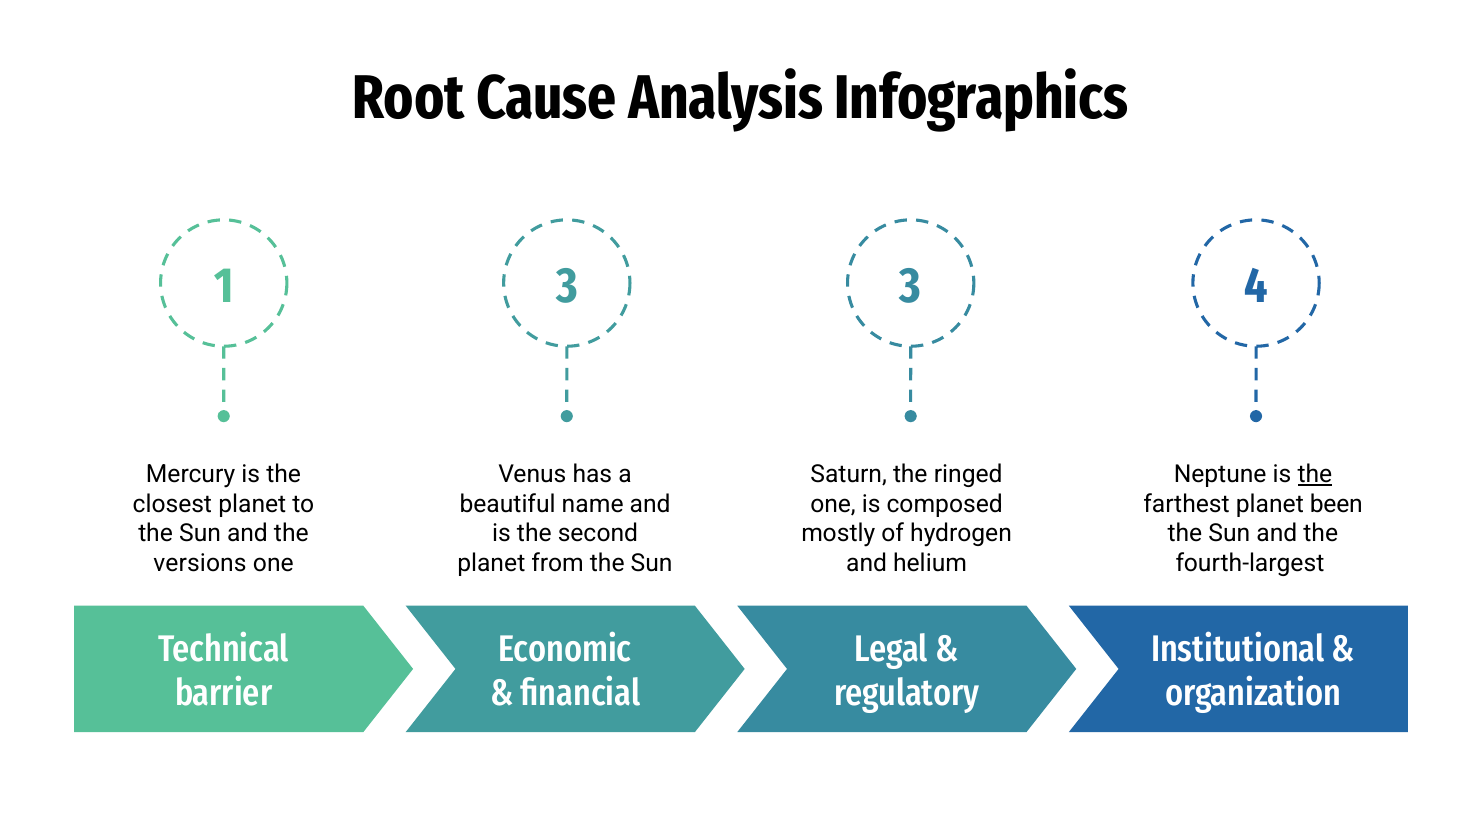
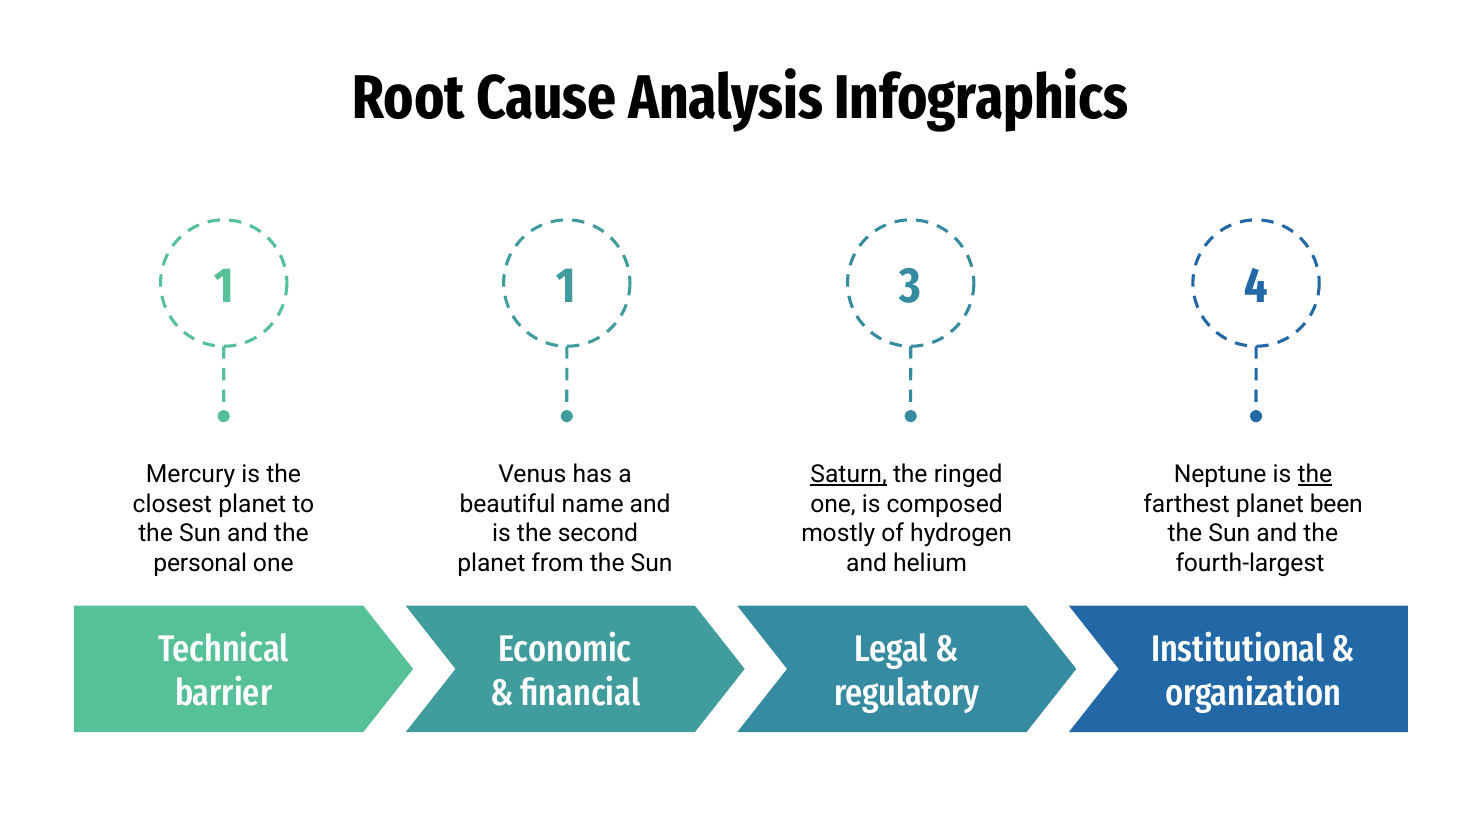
1 3: 3 -> 1 (566, 286)
Saturn underline: none -> present (849, 474)
versions: versions -> personal (200, 563)
